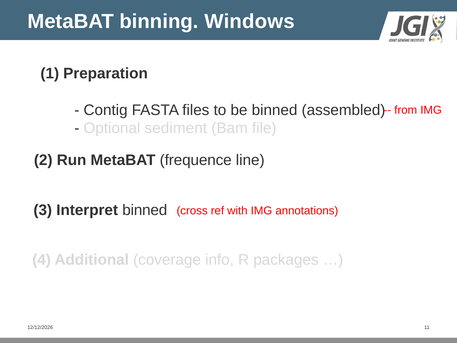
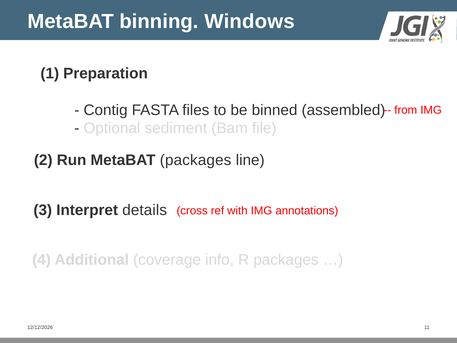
MetaBAT frequence: frequence -> packages (196, 160)
Interpret binned: binned -> details (145, 210)
